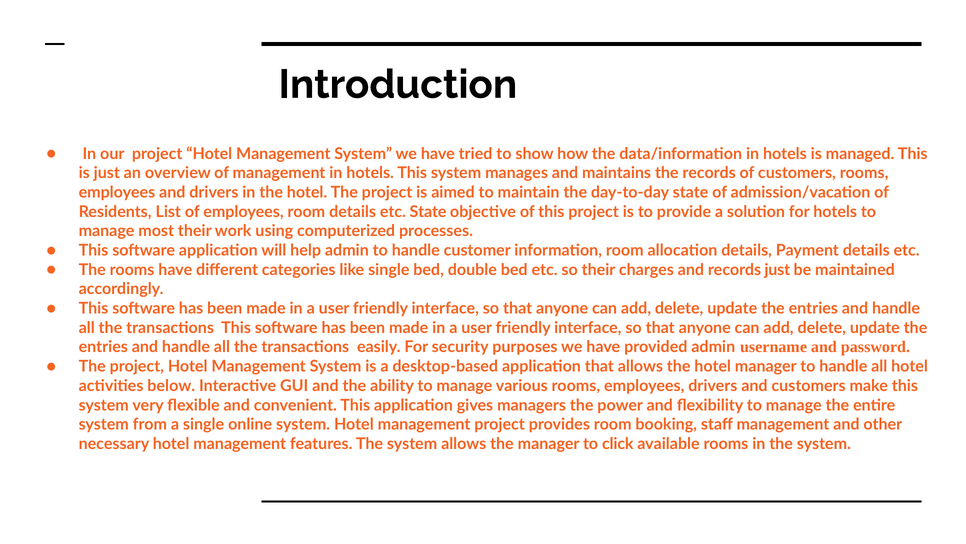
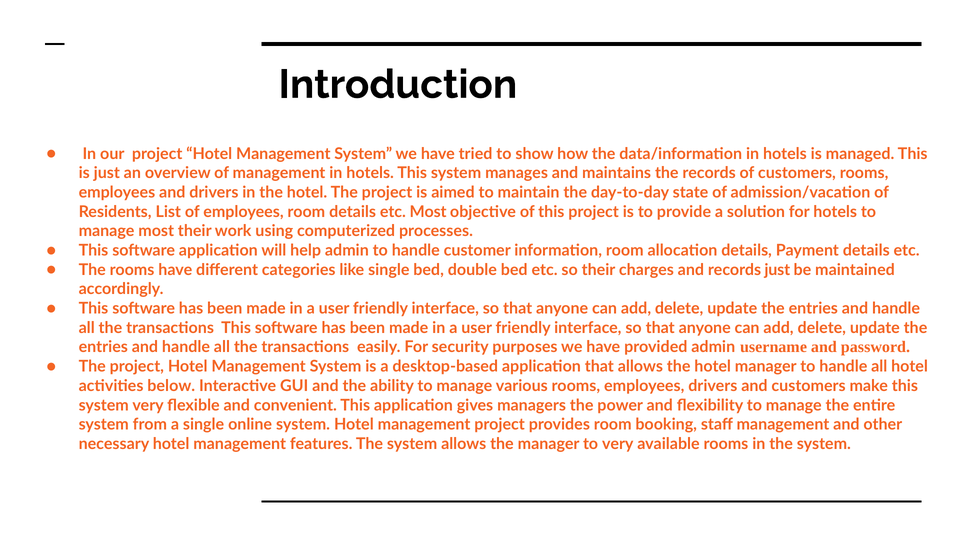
etc State: State -> Most (428, 212)
to click: click -> very (618, 443)
